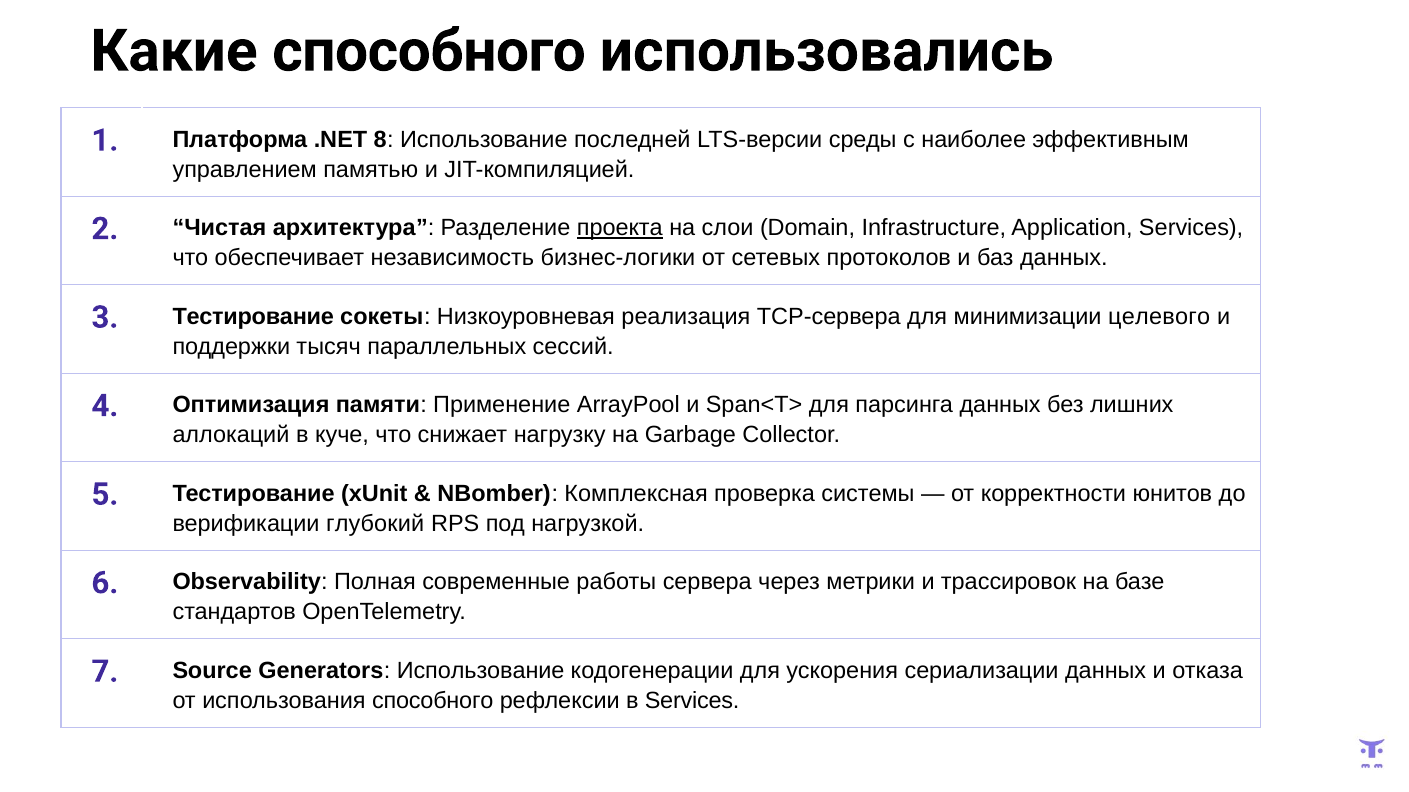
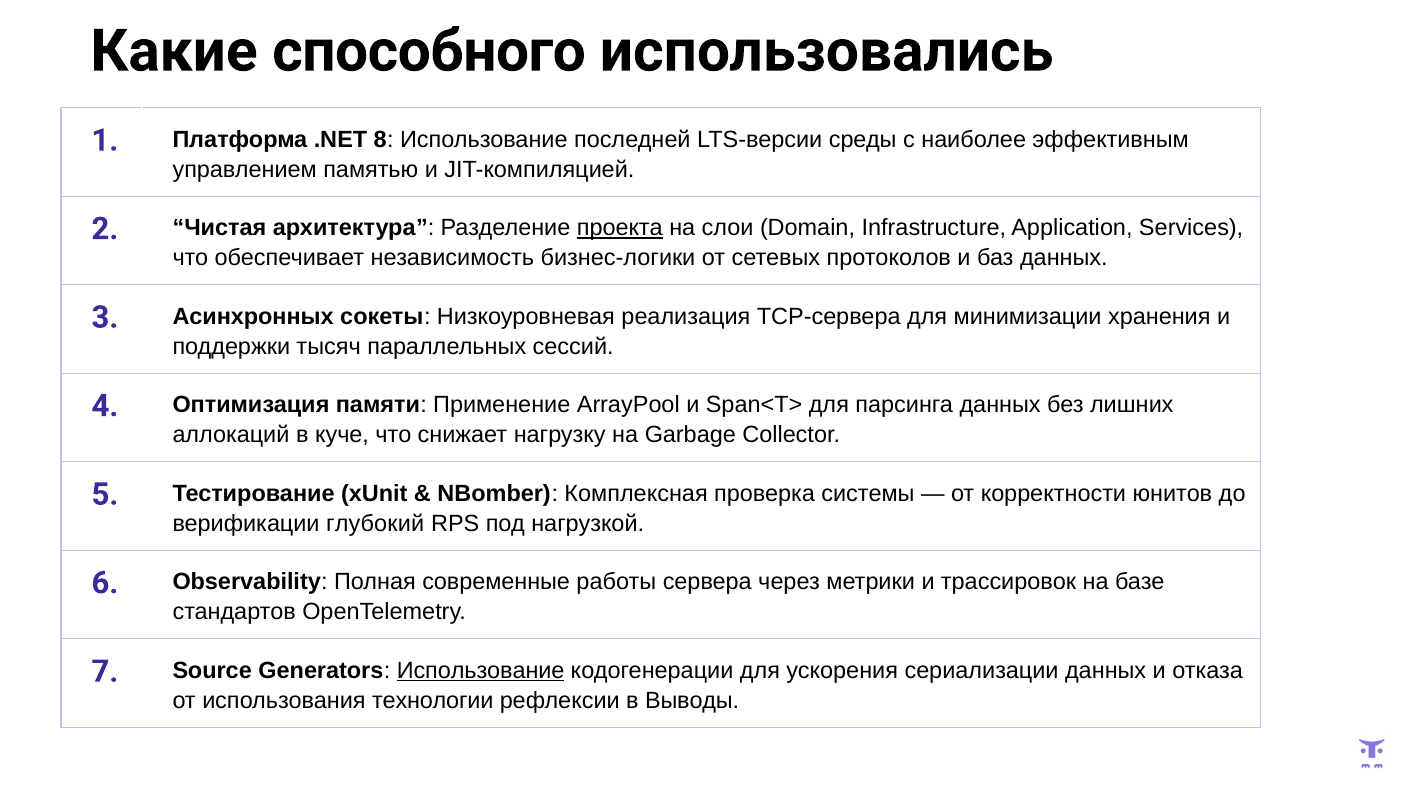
3 Тестирование: Тестирование -> Асинхронных (253, 317)
целевого: целевого -> хранения (1159, 317)
Использование underline: none -> present (481, 671)
использования способного: способного -> технологии (433, 701)
в Services: Services -> Выводы (692, 701)
